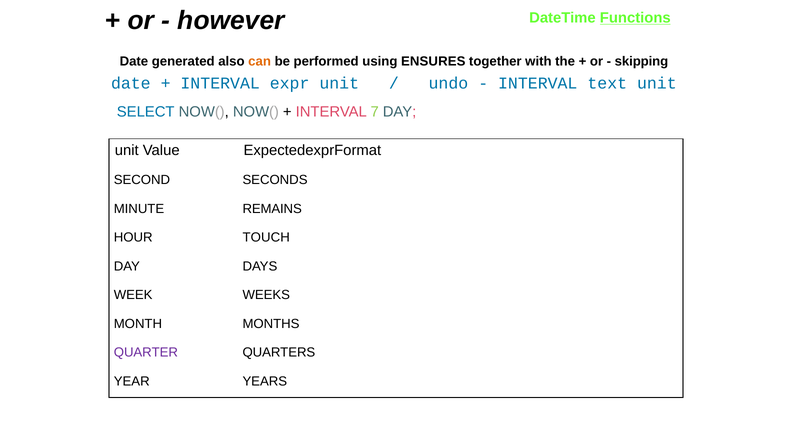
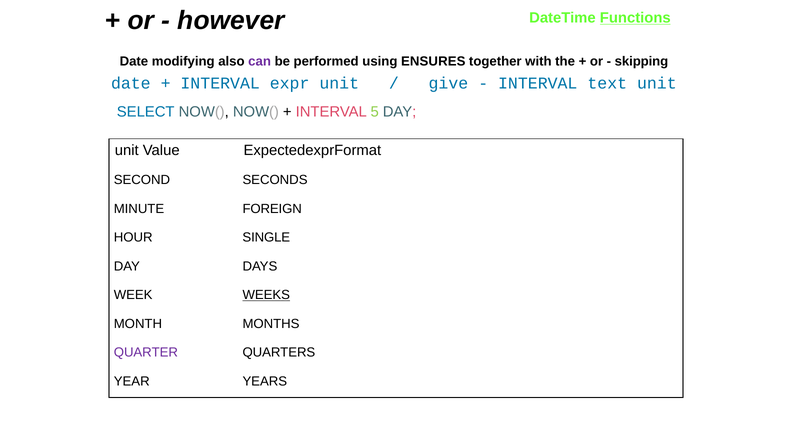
generated: generated -> modifying (183, 61)
can colour: orange -> purple (260, 61)
undo: undo -> give (448, 83)
7: 7 -> 5 (375, 112)
REMAINS: REMAINS -> FOREIGN (272, 209)
TOUCH: TOUCH -> SINGLE (266, 237)
WEEKS underline: none -> present (266, 295)
